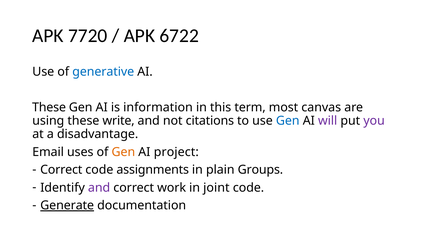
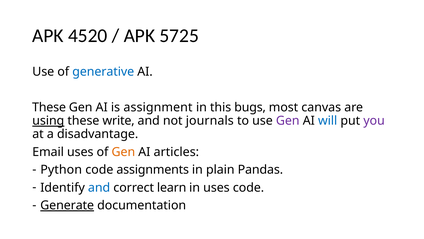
7720: 7720 -> 4520 (88, 36)
6722: 6722 -> 5725 (179, 36)
information: information -> assignment (158, 107)
term: term -> bugs (250, 107)
using underline: none -> present (48, 121)
citations: citations -> journals (210, 121)
Gen colour: blue -> purple (288, 121)
will colour: purple -> blue (328, 121)
project: project -> articles (176, 152)
Correct: Correct -> Python (61, 170)
Groups: Groups -> Pandas (260, 170)
and colour: purple -> blue (99, 187)
work: work -> learn (172, 187)
in joint: joint -> uses (216, 187)
